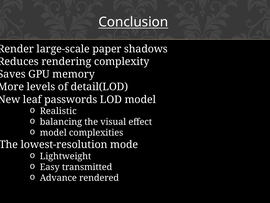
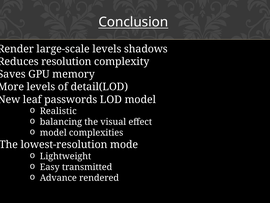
large-scale paper: paper -> levels (107, 49)
rendering: rendering -> resolution (66, 61)
